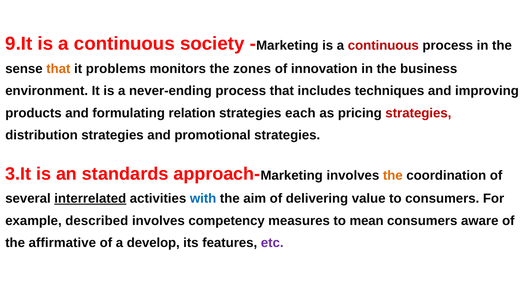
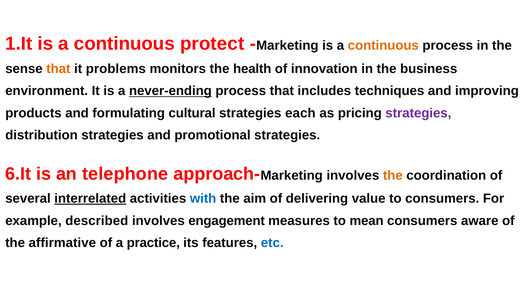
9.It: 9.It -> 1.It (19, 44)
society: society -> protect (212, 44)
continuous colour: red -> orange (383, 45)
zones: zones -> health (252, 69)
never-ending underline: none -> present (170, 91)
relation: relation -> cultural (192, 113)
strategies colour: red -> purple (418, 113)
3.It: 3.It -> 6.It (18, 174)
standards: standards -> telephone (125, 174)
competency: competency -> engagement (227, 221)
develop: develop -> practice (153, 243)
etc colour: purple -> blue (272, 243)
